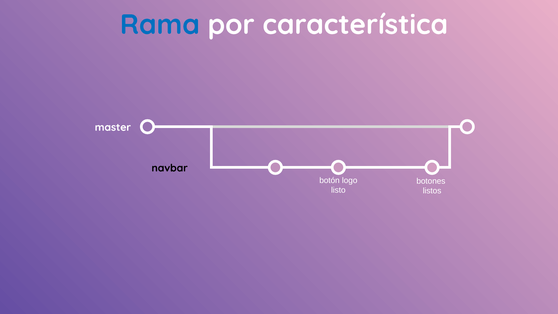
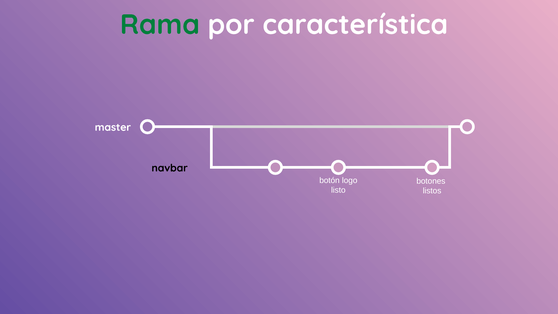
Rama colour: blue -> green (160, 25)
